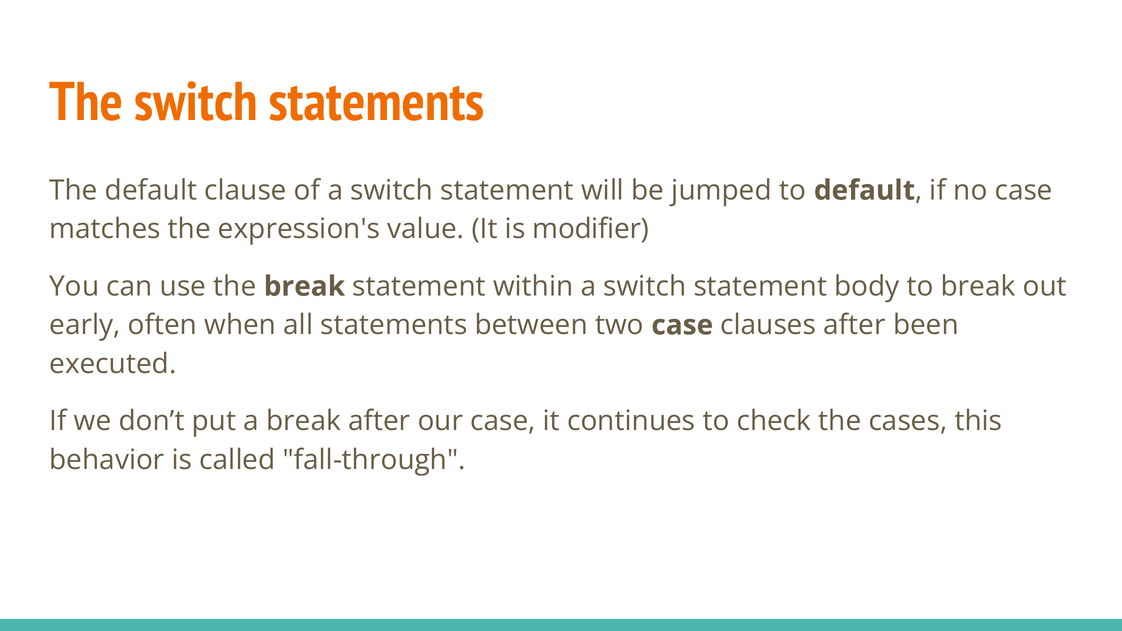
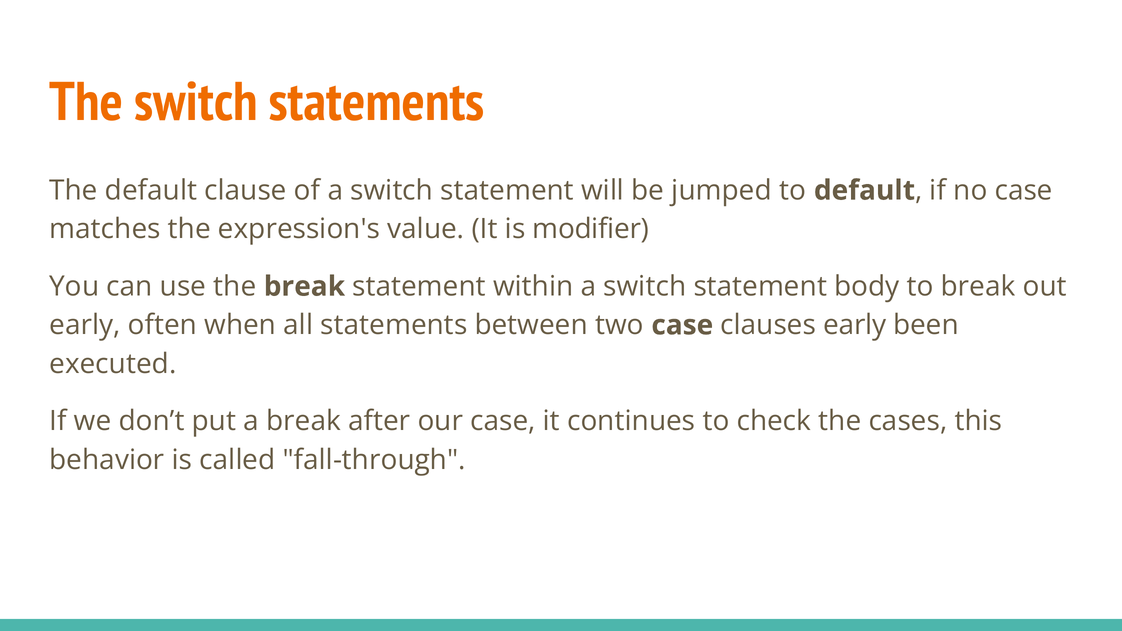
clauses after: after -> early (855, 325)
